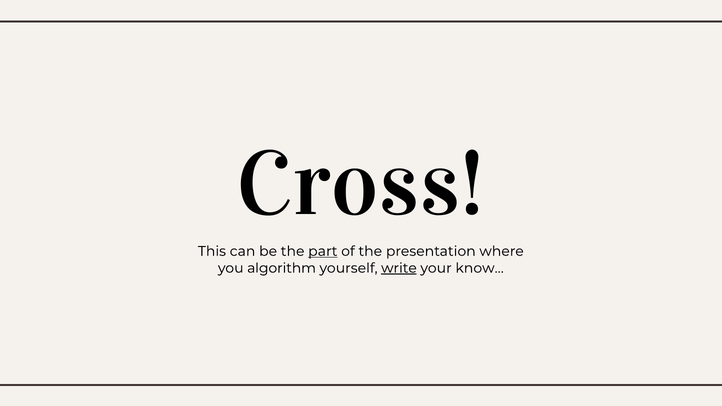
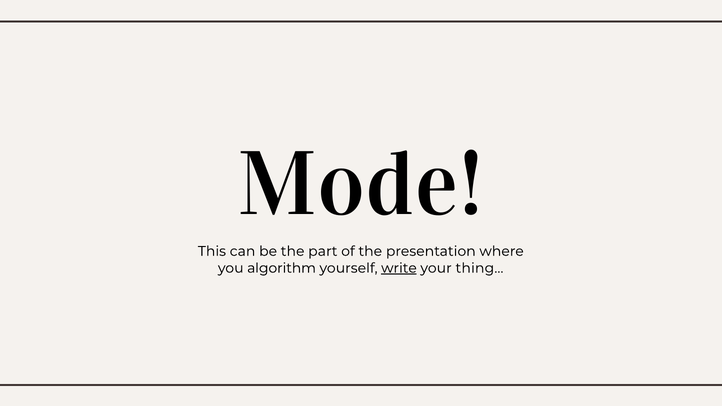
Cross: Cross -> Mode (360, 185)
part underline: present -> none (323, 251)
know…: know… -> thing… (479, 268)
